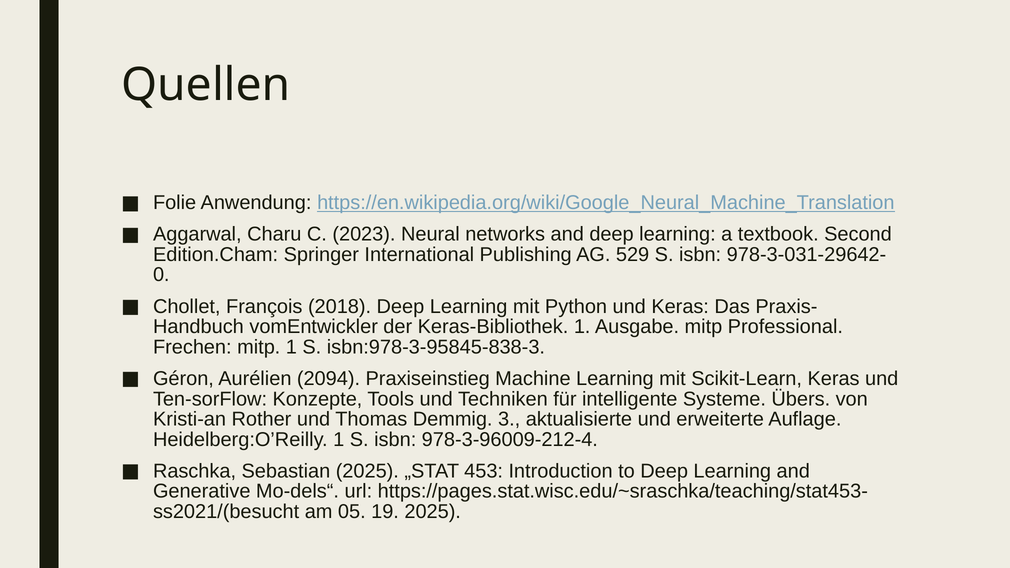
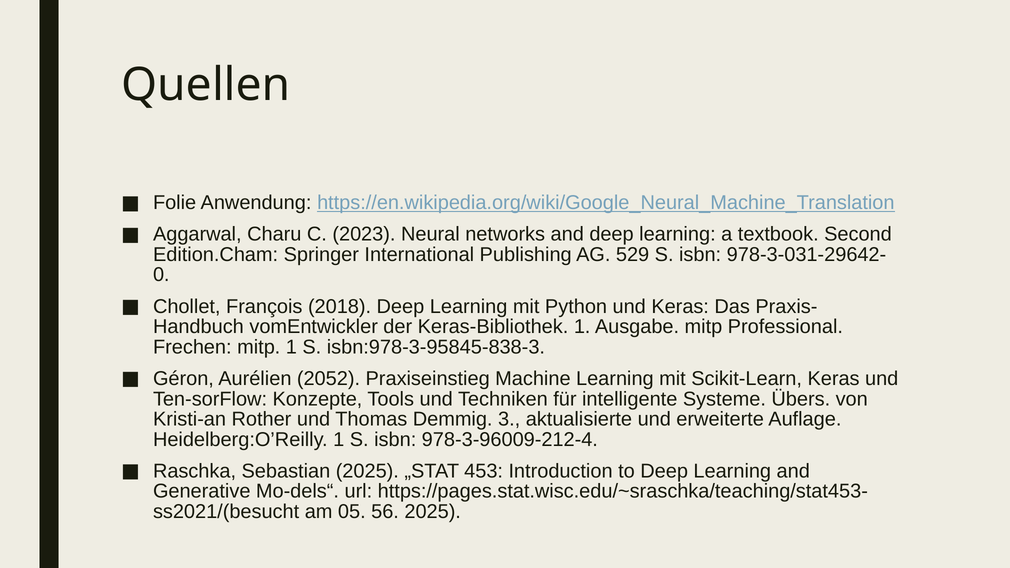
2094: 2094 -> 2052 (328, 379)
19: 19 -> 56 (385, 512)
